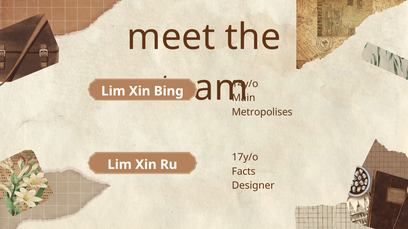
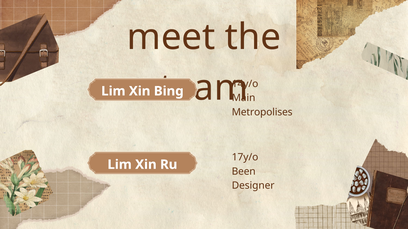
Facts: Facts -> Been (244, 172)
